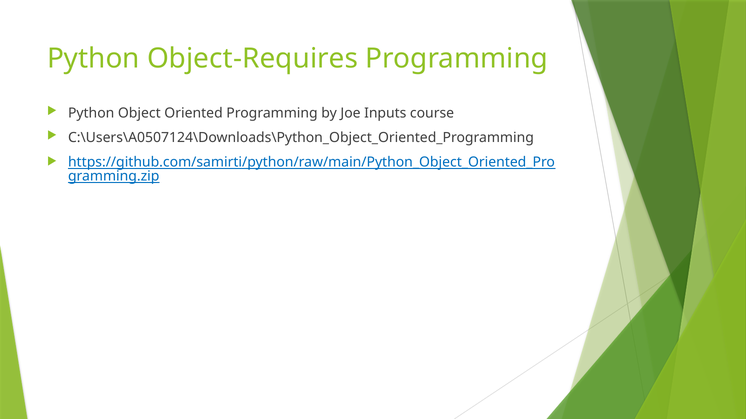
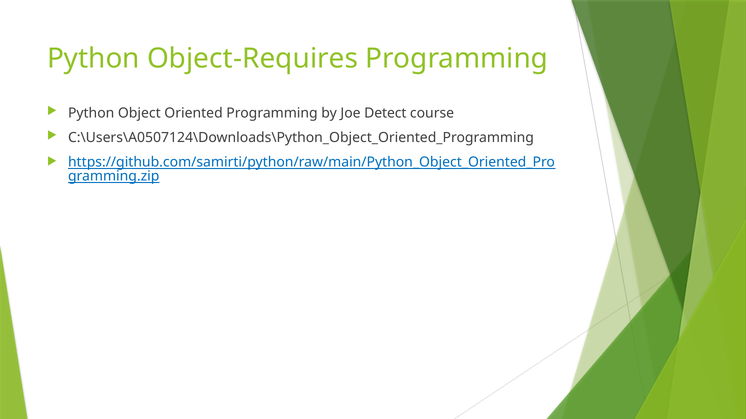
Inputs: Inputs -> Detect (385, 113)
